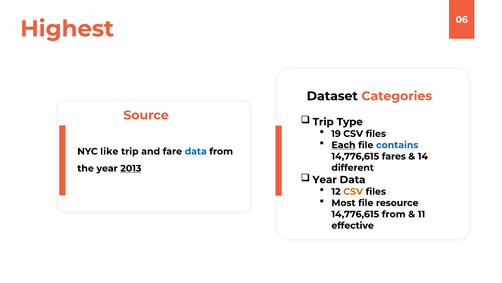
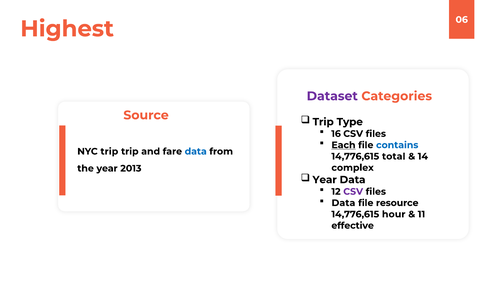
Dataset colour: black -> purple (332, 96)
19: 19 -> 16 (336, 133)
NYC like: like -> trip (109, 151)
fares: fares -> total (394, 156)
different: different -> complex (353, 167)
2013 underline: present -> none (131, 168)
CSV colour: orange -> purple (353, 191)
Most: Most -> Data (343, 202)
14,776,615 from: from -> hour (394, 214)
